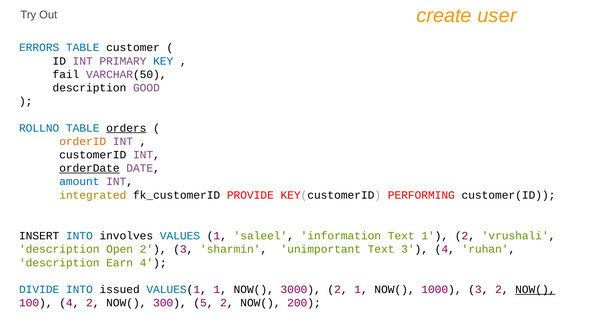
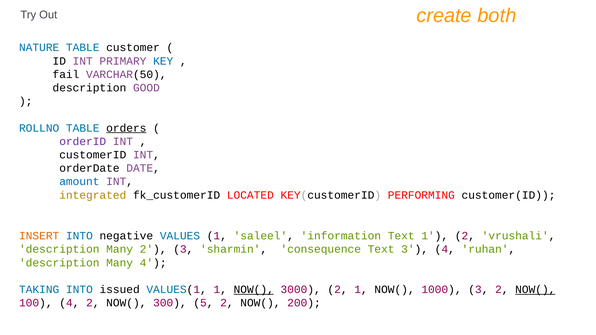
user: user -> both (497, 16)
ERRORS: ERRORS -> NATURE (39, 48)
orderID colour: orange -> purple (83, 141)
orderDate underline: present -> none (89, 168)
PROVIDE: PROVIDE -> LOCATED (250, 195)
INSERT colour: black -> orange (39, 236)
involves: involves -> negative (126, 236)
Open: Open -> Many (120, 249)
unimportant: unimportant -> consequence (321, 249)
Earn: Earn -> Many (120, 263)
DIVIDE: DIVIDE -> TAKING (39, 290)
NOW( underline: none -> present (254, 290)
